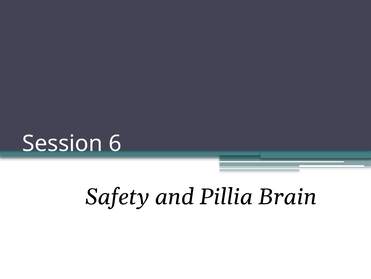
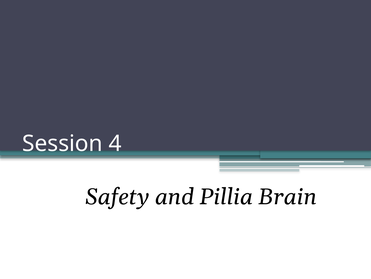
6: 6 -> 4 (115, 143)
